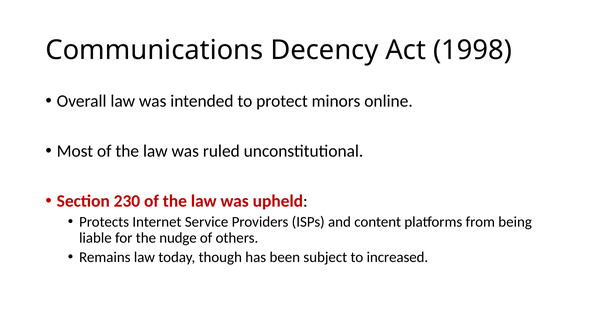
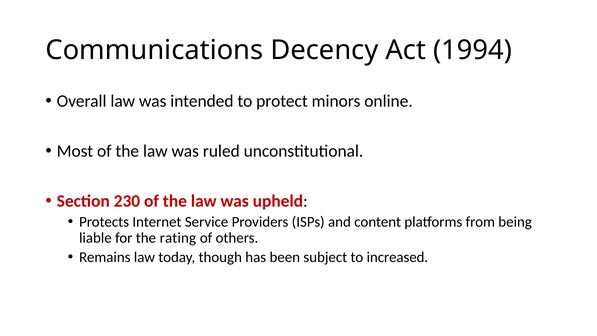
1998: 1998 -> 1994 (473, 50)
nudge: nudge -> rating (178, 238)
